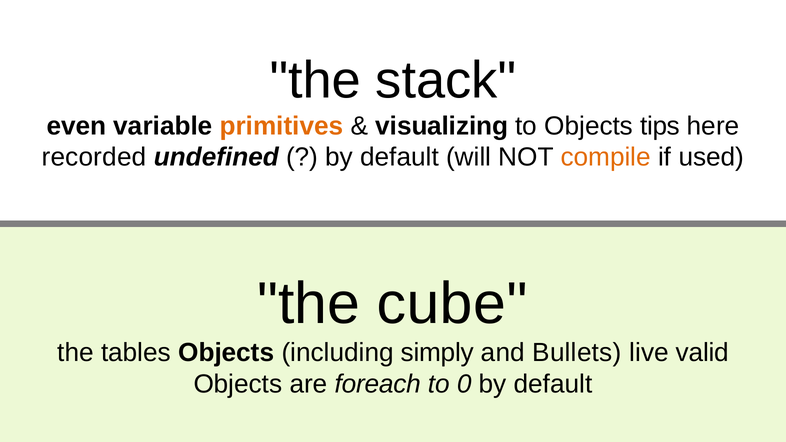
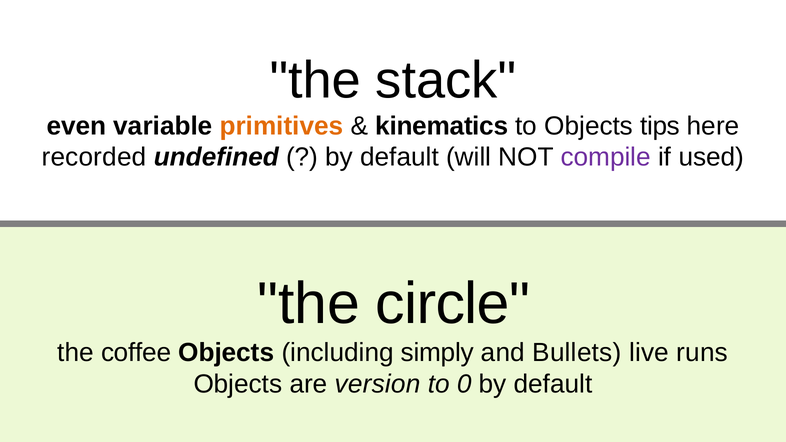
visualizing: visualizing -> kinematics (442, 126)
compile colour: orange -> purple (606, 157)
cube: cube -> circle (453, 304)
tables: tables -> coffee (136, 353)
valid: valid -> runs (702, 353)
foreach: foreach -> version (377, 384)
